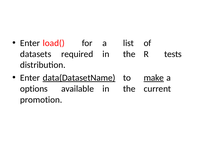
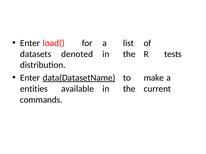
required: required -> denoted (77, 54)
make underline: present -> none (154, 78)
options: options -> entities (34, 89)
promotion: promotion -> commands (41, 100)
